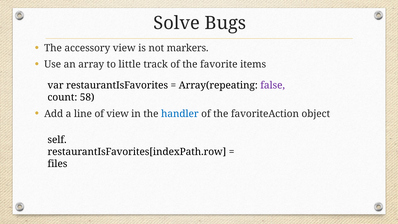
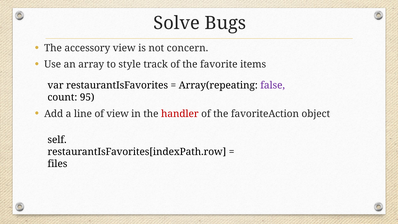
markers: markers -> concern (187, 48)
little: little -> style (130, 64)
58: 58 -> 95 (87, 97)
handler colour: blue -> red (180, 114)
